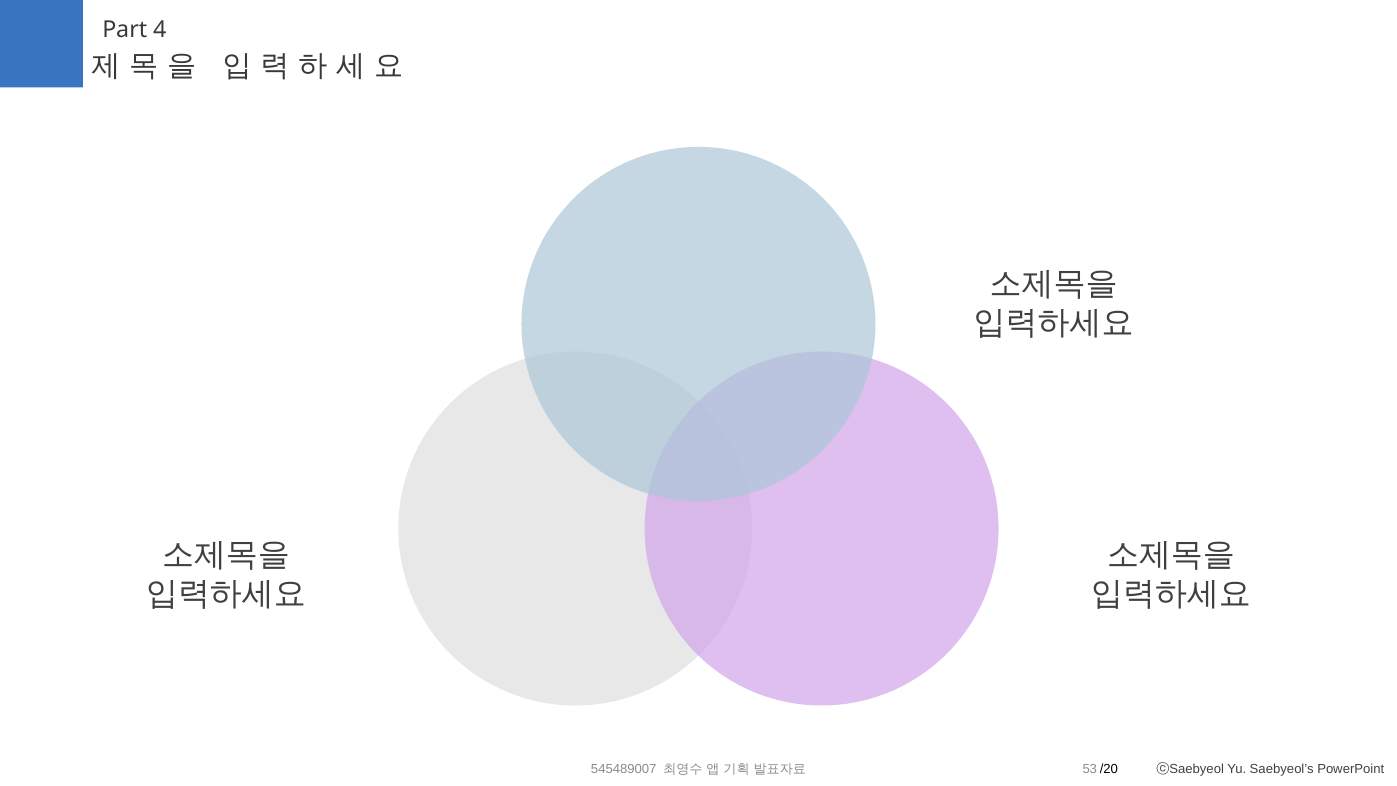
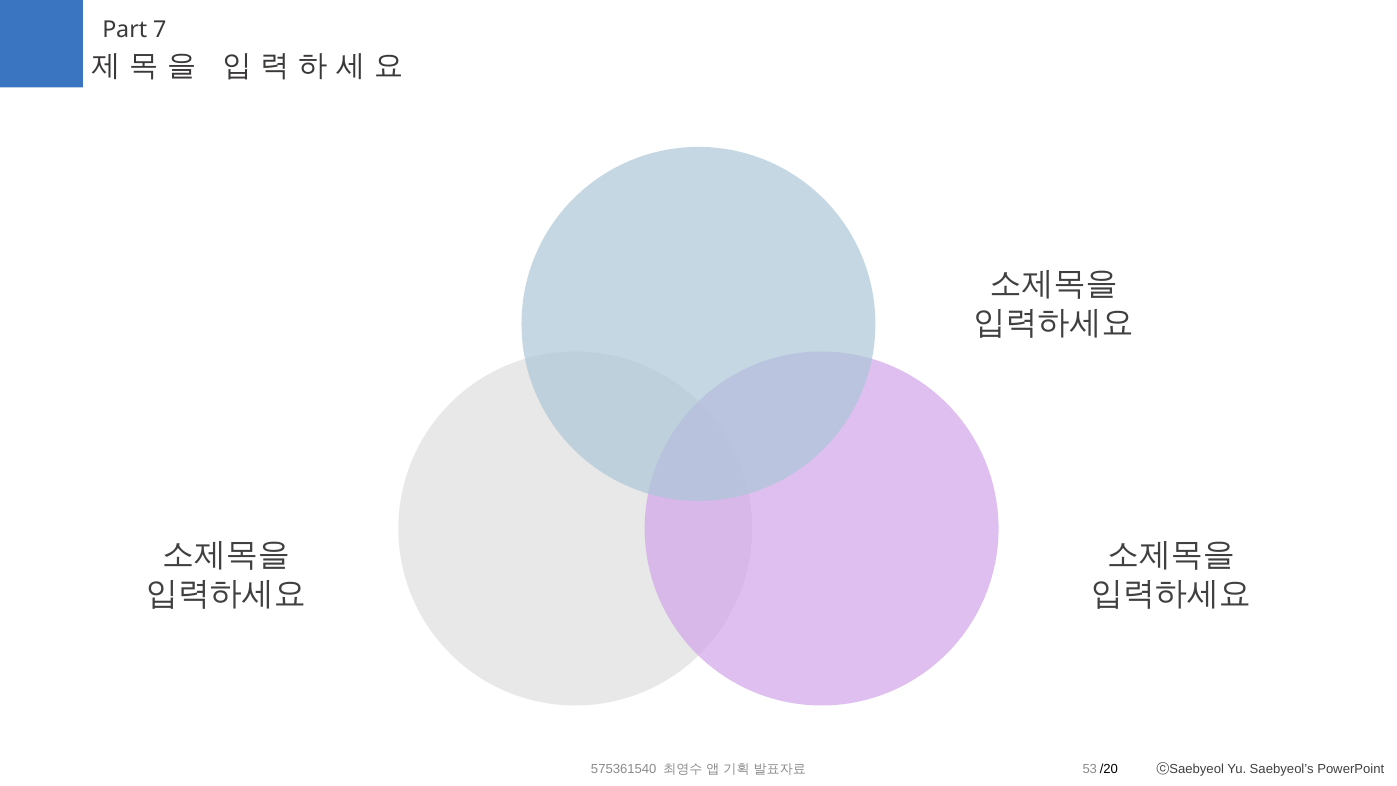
4: 4 -> 7 (160, 30)
545489007: 545489007 -> 575361540 (624, 769)
